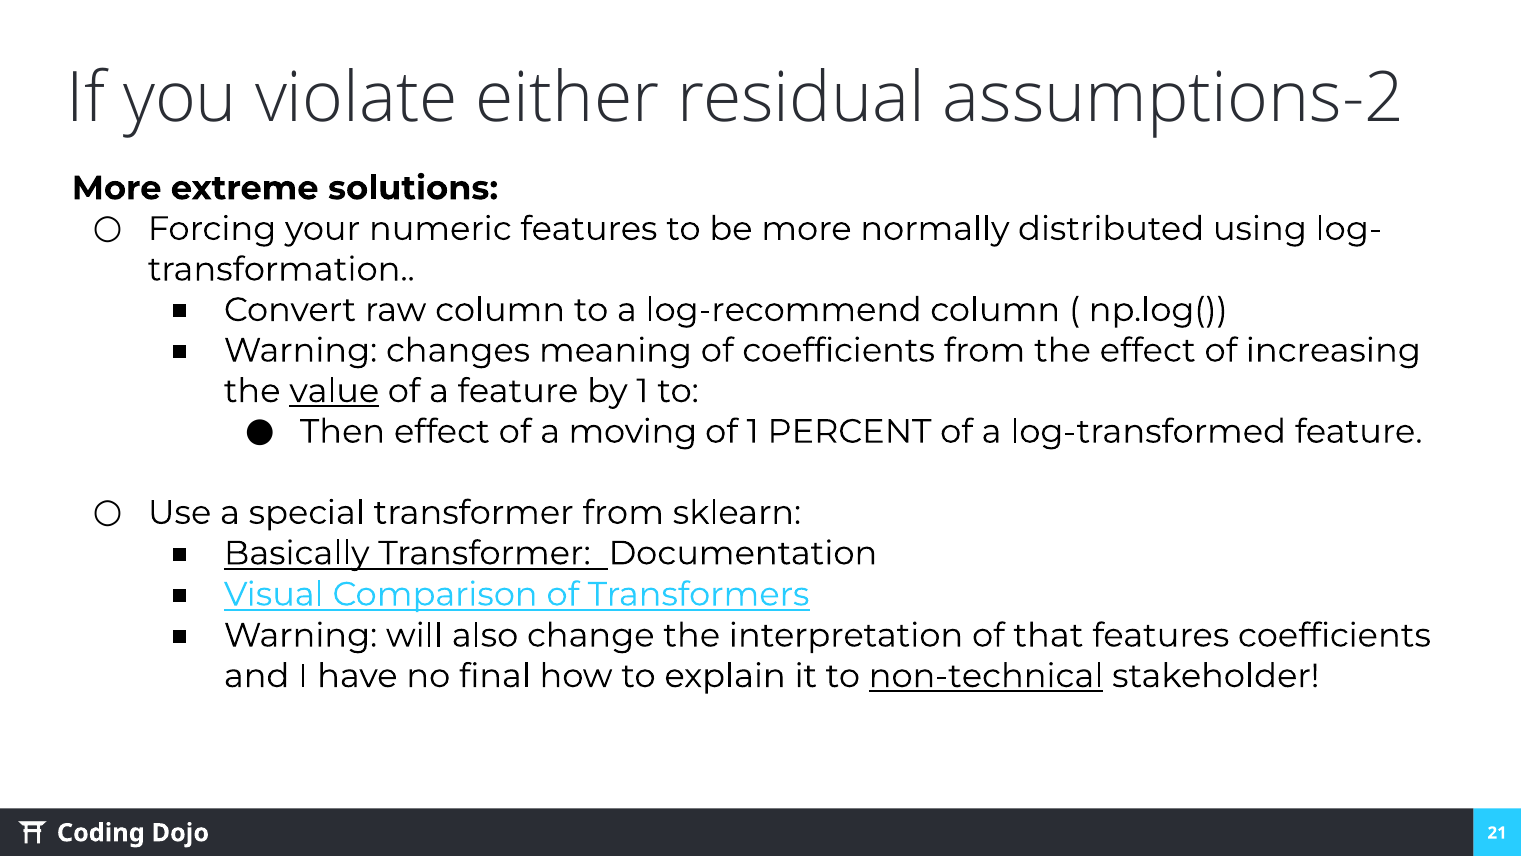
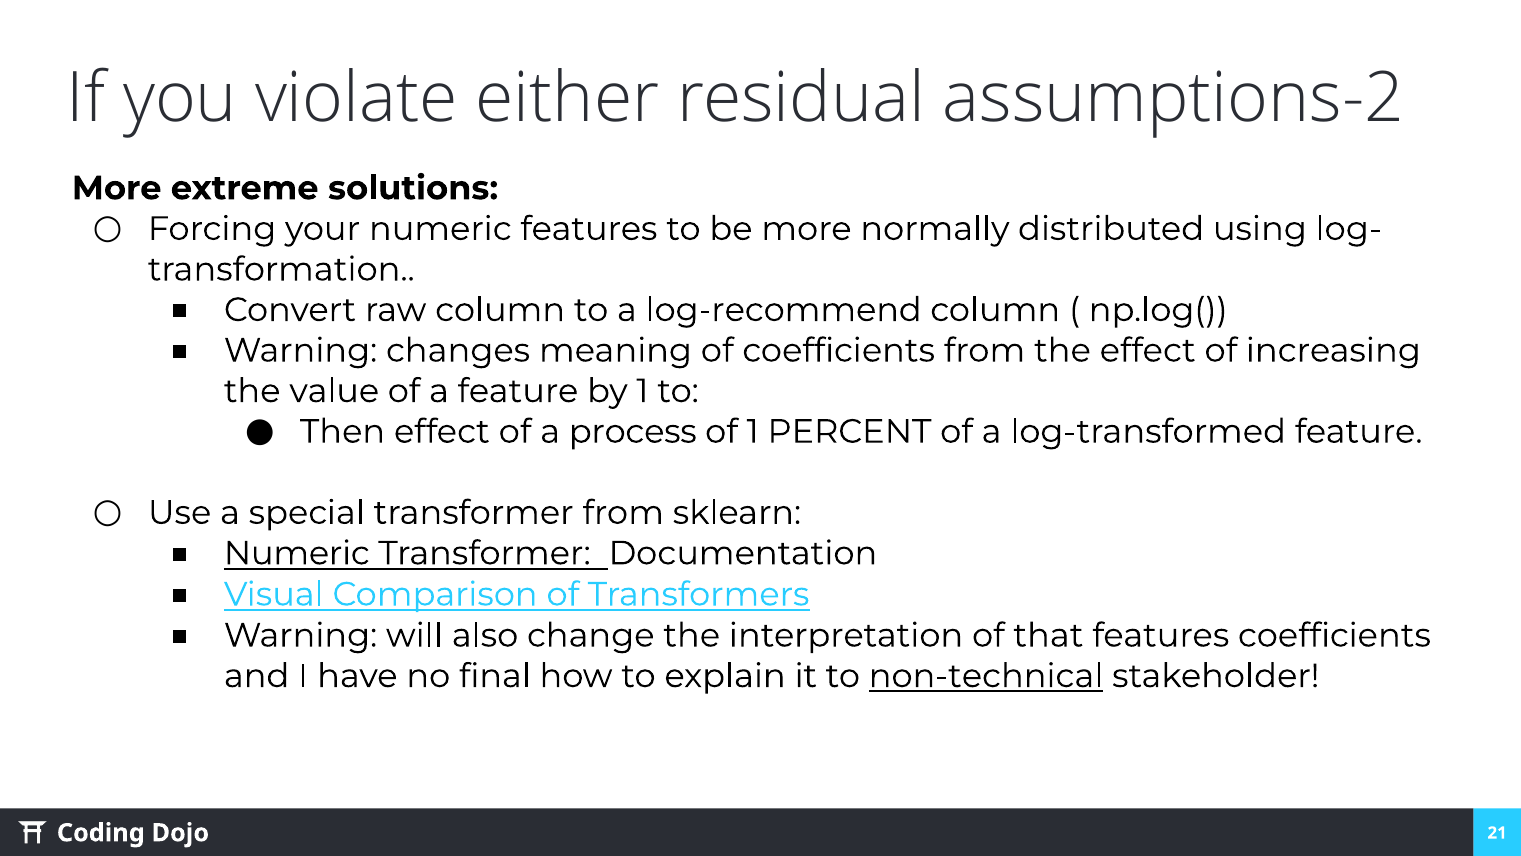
value underline: present -> none (334, 391)
moving: moving -> process (633, 431)
Basically: Basically -> Numeric (297, 553)
